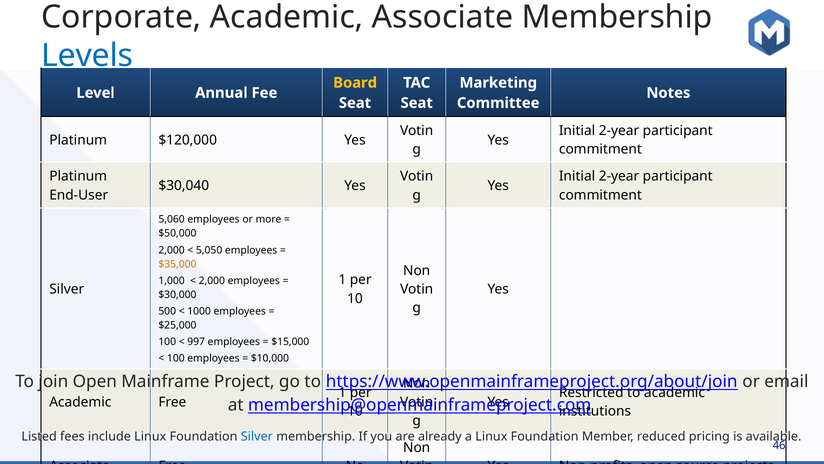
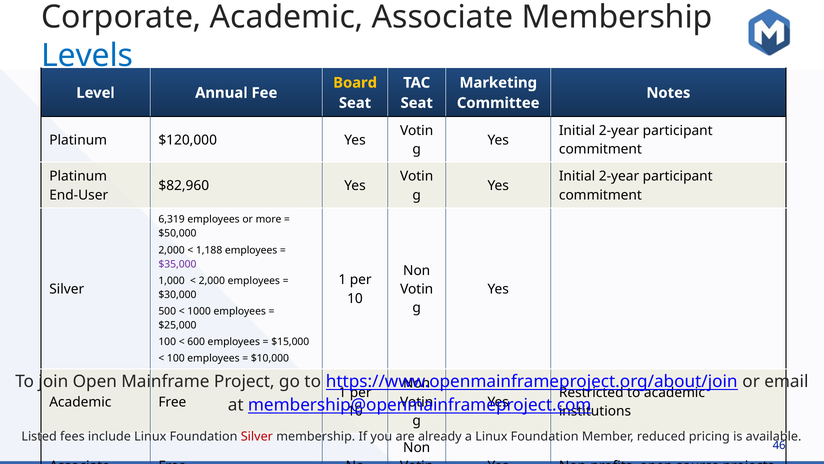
$30,040: $30,040 -> $82,960 (184, 186)
5,060: 5,060 -> 6,319 (172, 219)
5,050: 5,050 -> 1,188 (209, 250)
$35,000 colour: orange -> purple (177, 264)
997: 997 -> 600 (196, 342)
Silver colour: blue -> red (257, 436)
